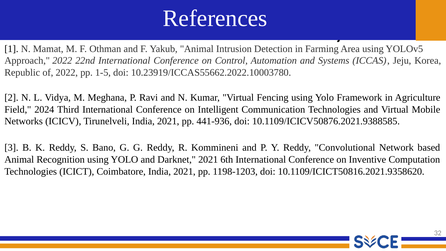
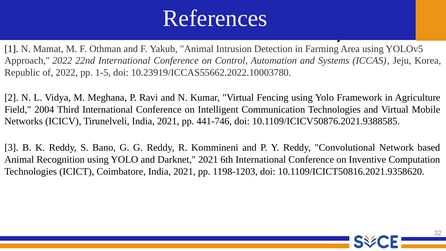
2024: 2024 -> 2004 (44, 109)
441-936: 441-936 -> 441-746 (214, 121)
